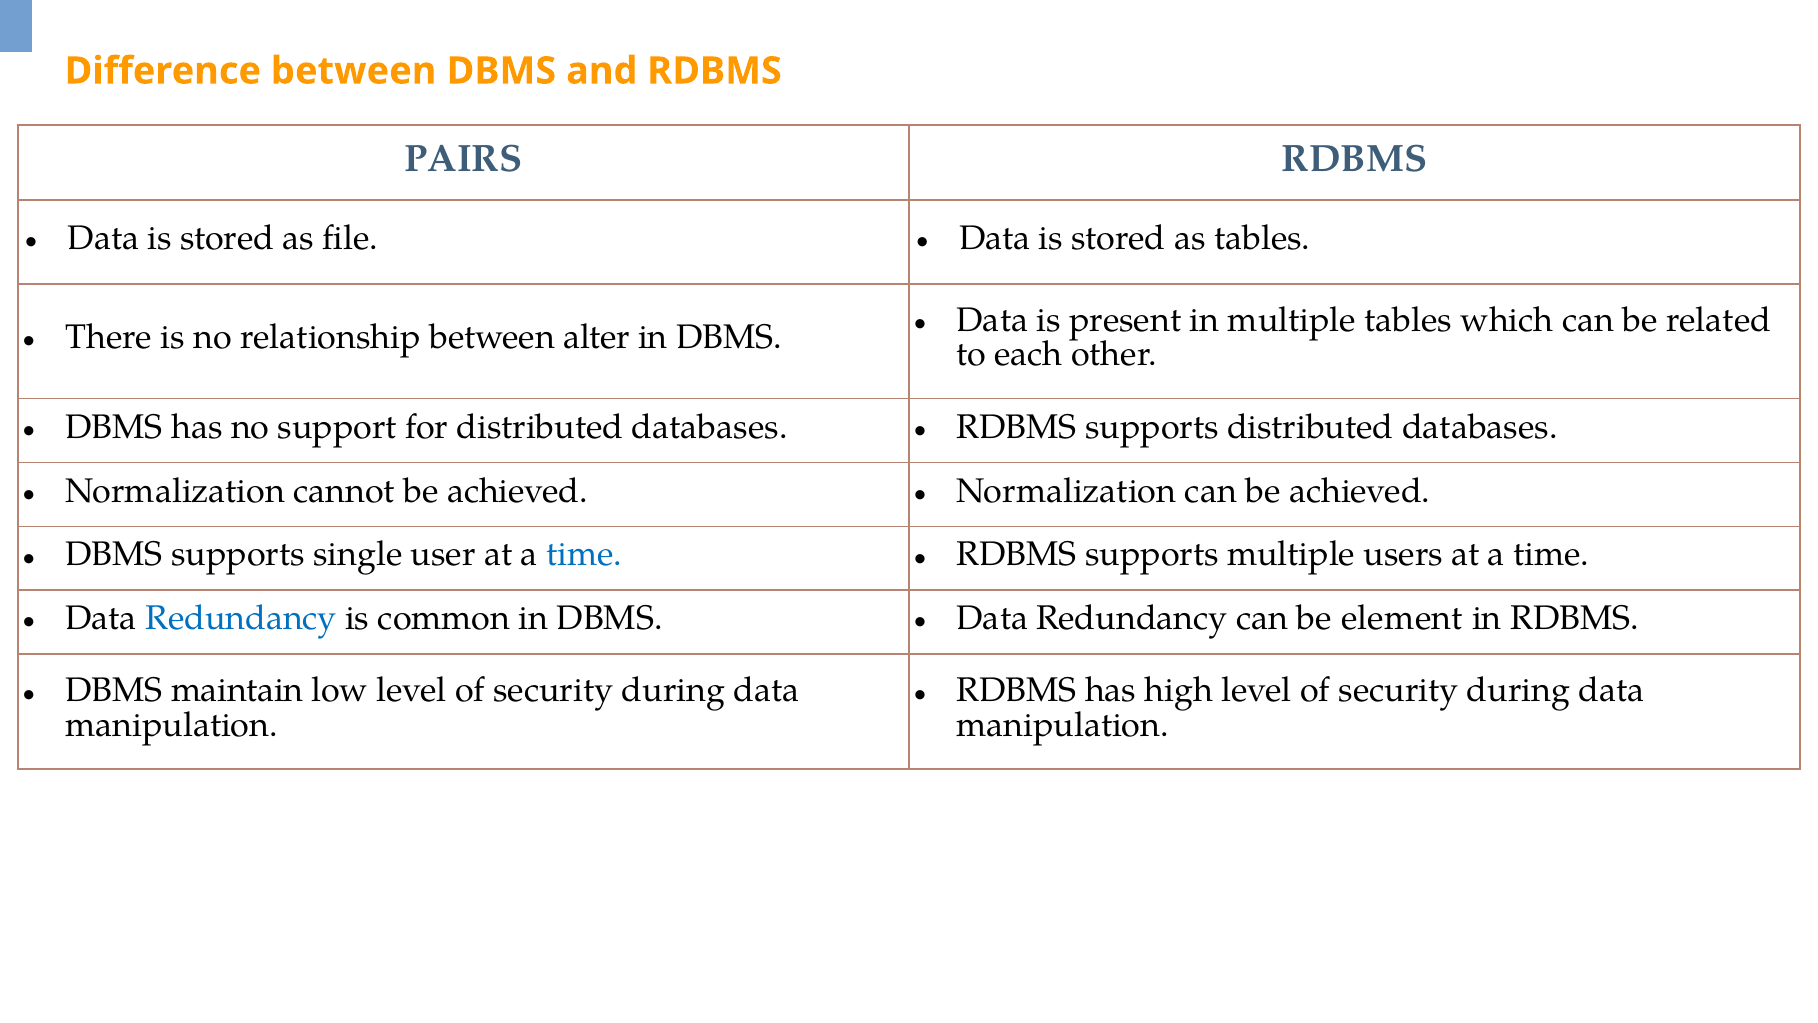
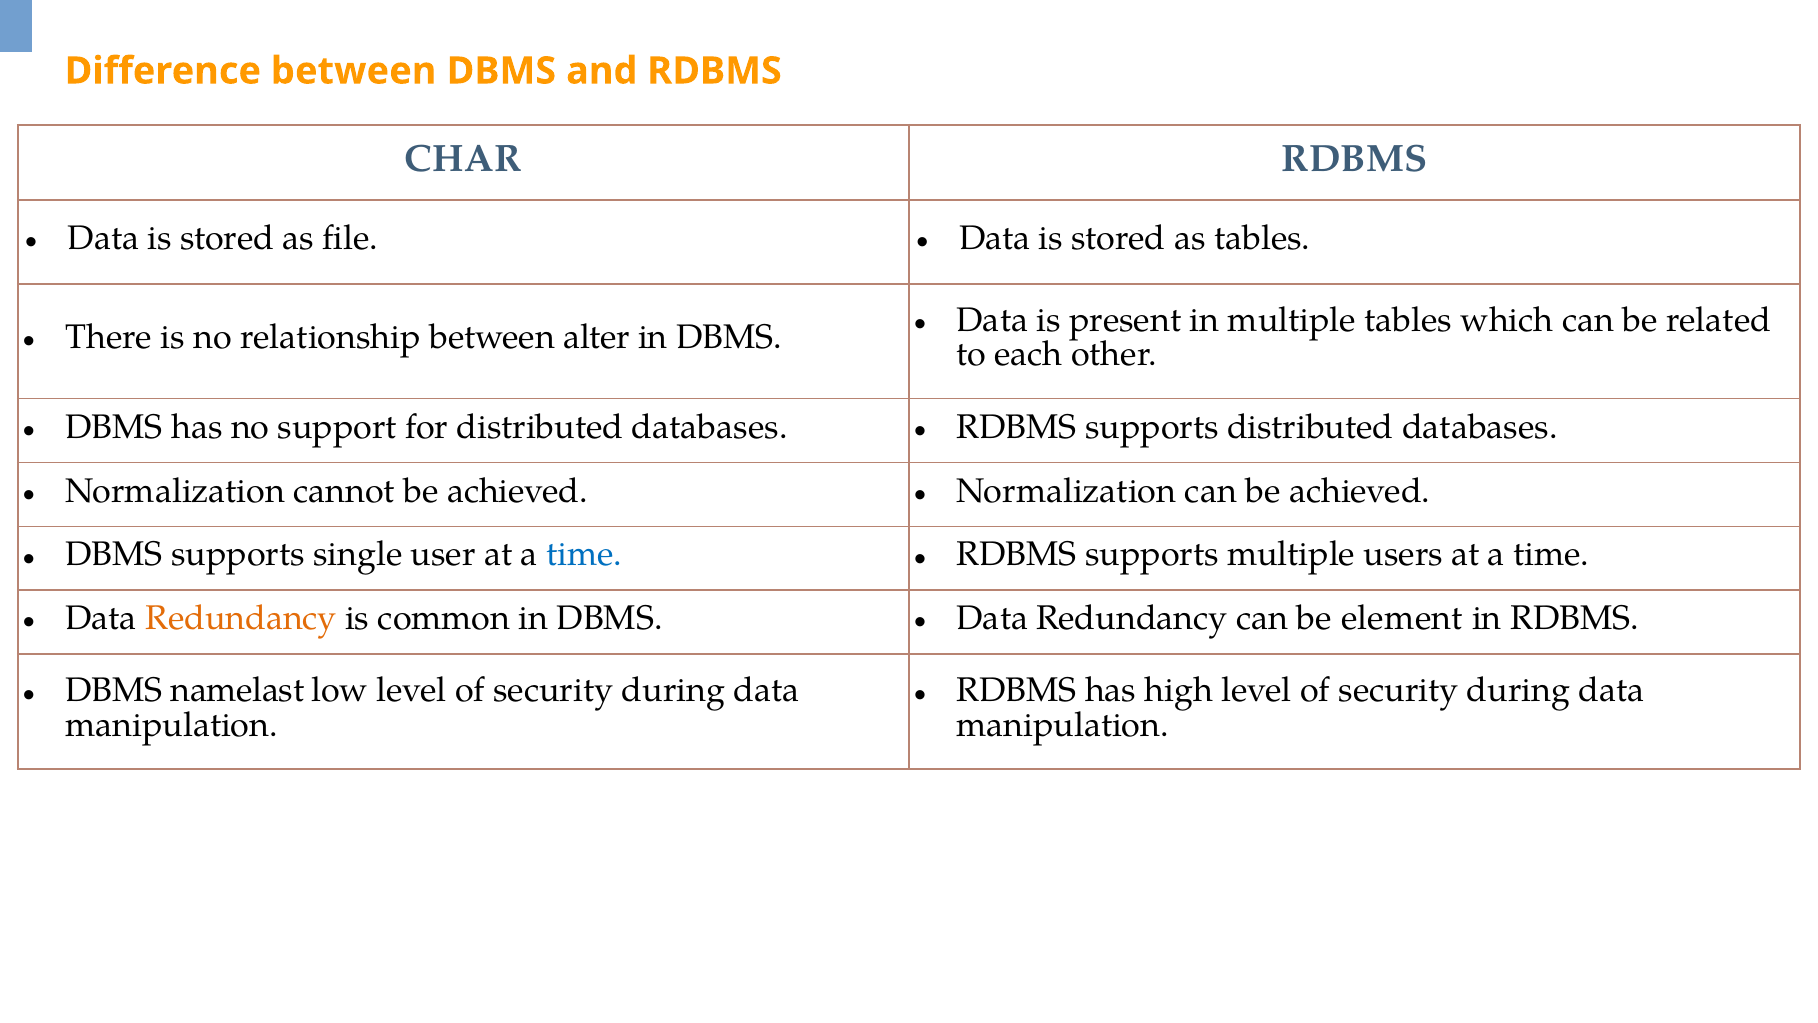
PAIRS: PAIRS -> CHAR (463, 159)
Redundancy colour: blue -> orange (241, 618)
maintain: maintain -> namelast (237, 690)
